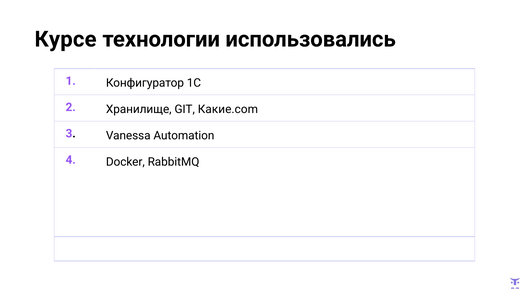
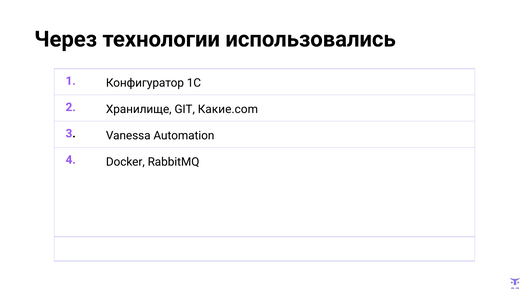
Курсе: Курсе -> Через (66, 39)
